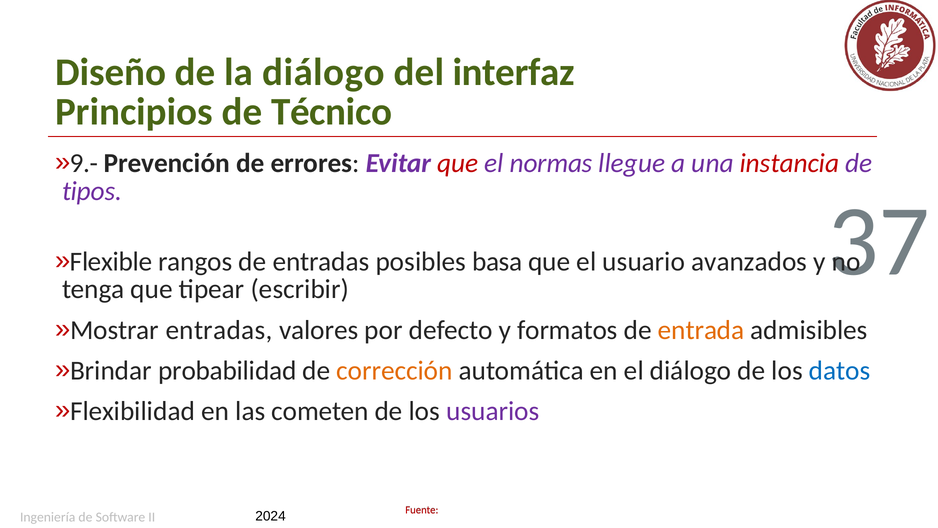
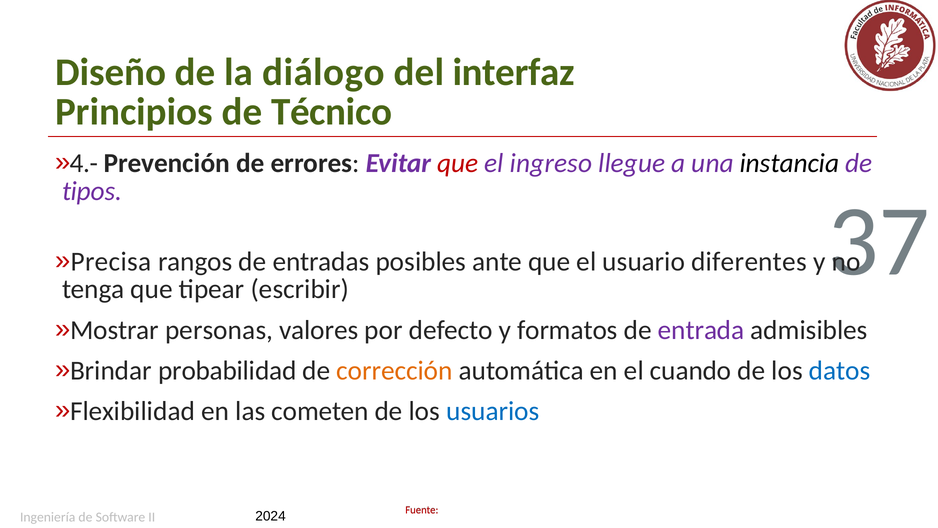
9.-: 9.- -> 4.- (84, 163)
normas: normas -> ingreso (551, 163)
instancia colour: red -> black (789, 163)
Flexible: Flexible -> Precisa (111, 261)
basa: basa -> ante (497, 261)
avanzados: avanzados -> diferentes (749, 261)
Mostrar entradas: entradas -> personas (219, 330)
entrada colour: orange -> purple (701, 330)
el diálogo: diálogo -> cuando (691, 370)
usuarios colour: purple -> blue (493, 411)
